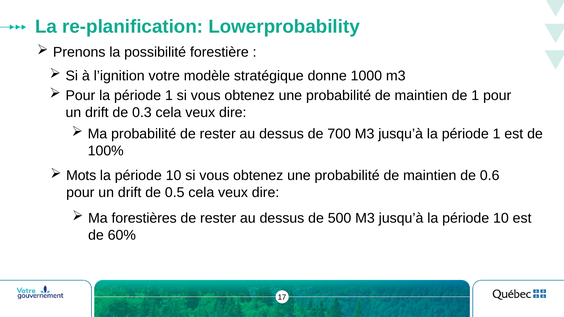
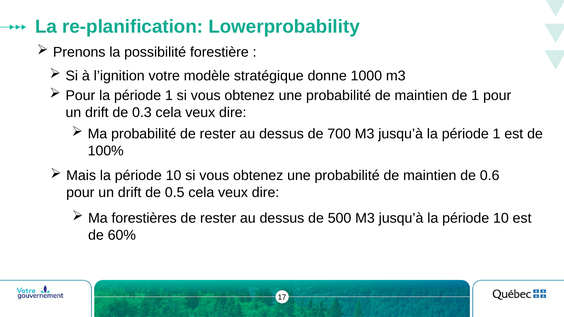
Mots: Mots -> Mais (81, 176)
